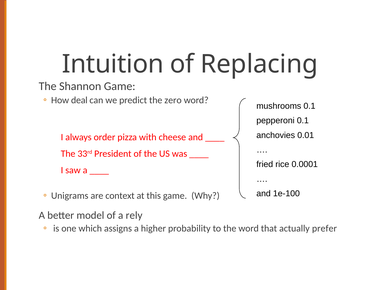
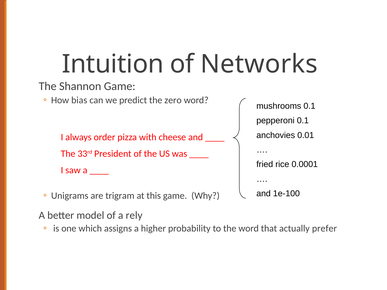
Replacing: Replacing -> Networks (259, 64)
deal: deal -> bias (79, 100)
context: context -> trigram (120, 196)
